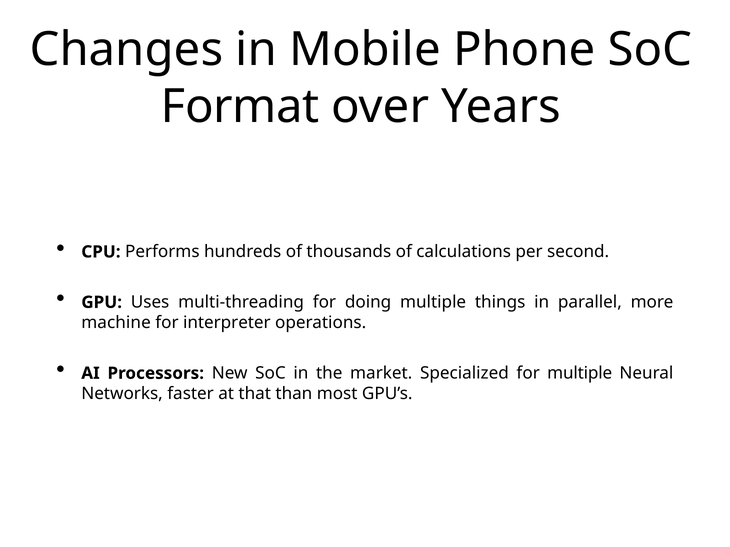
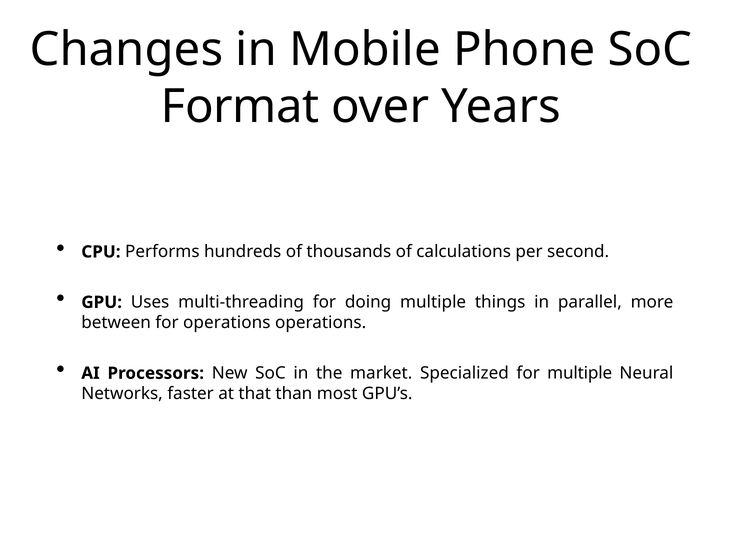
machine: machine -> between (116, 323)
for interpreter: interpreter -> operations (227, 323)
